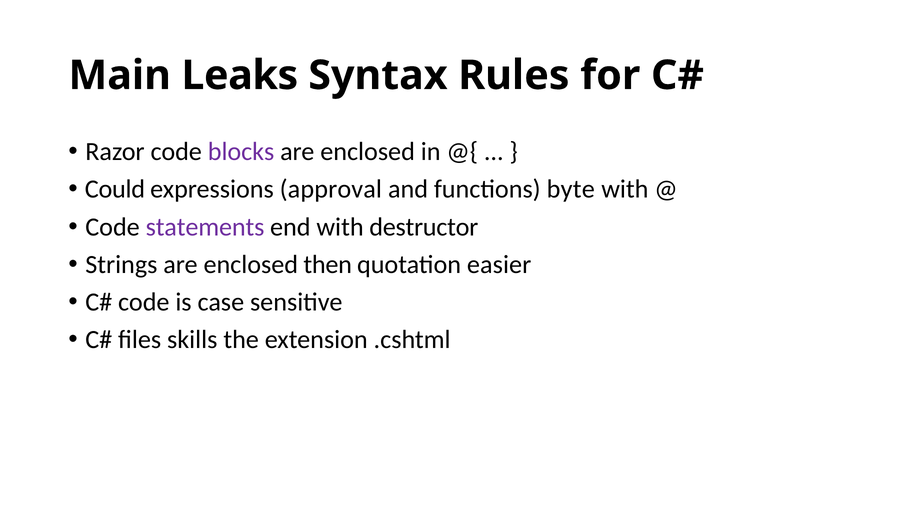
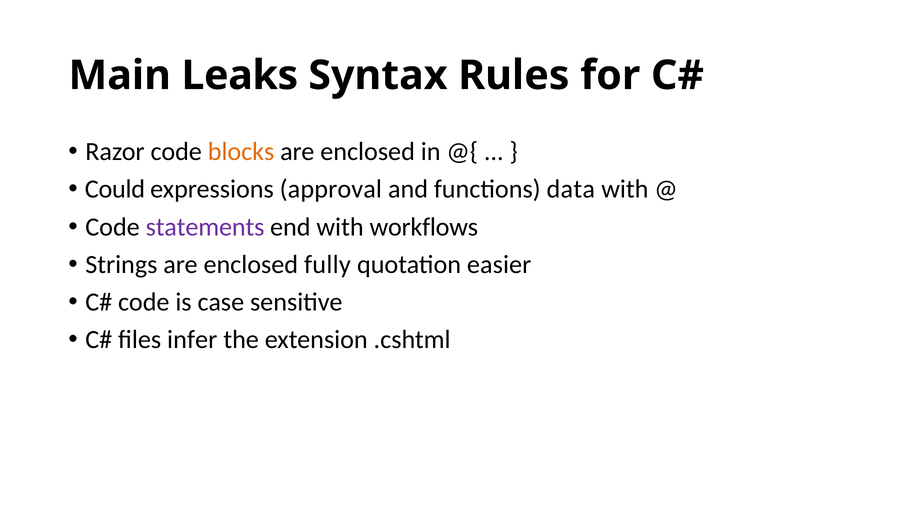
blocks colour: purple -> orange (241, 152)
byte: byte -> data (571, 189)
destructor: destructor -> workflows (424, 227)
then: then -> fully (327, 265)
skills: skills -> infer (192, 340)
